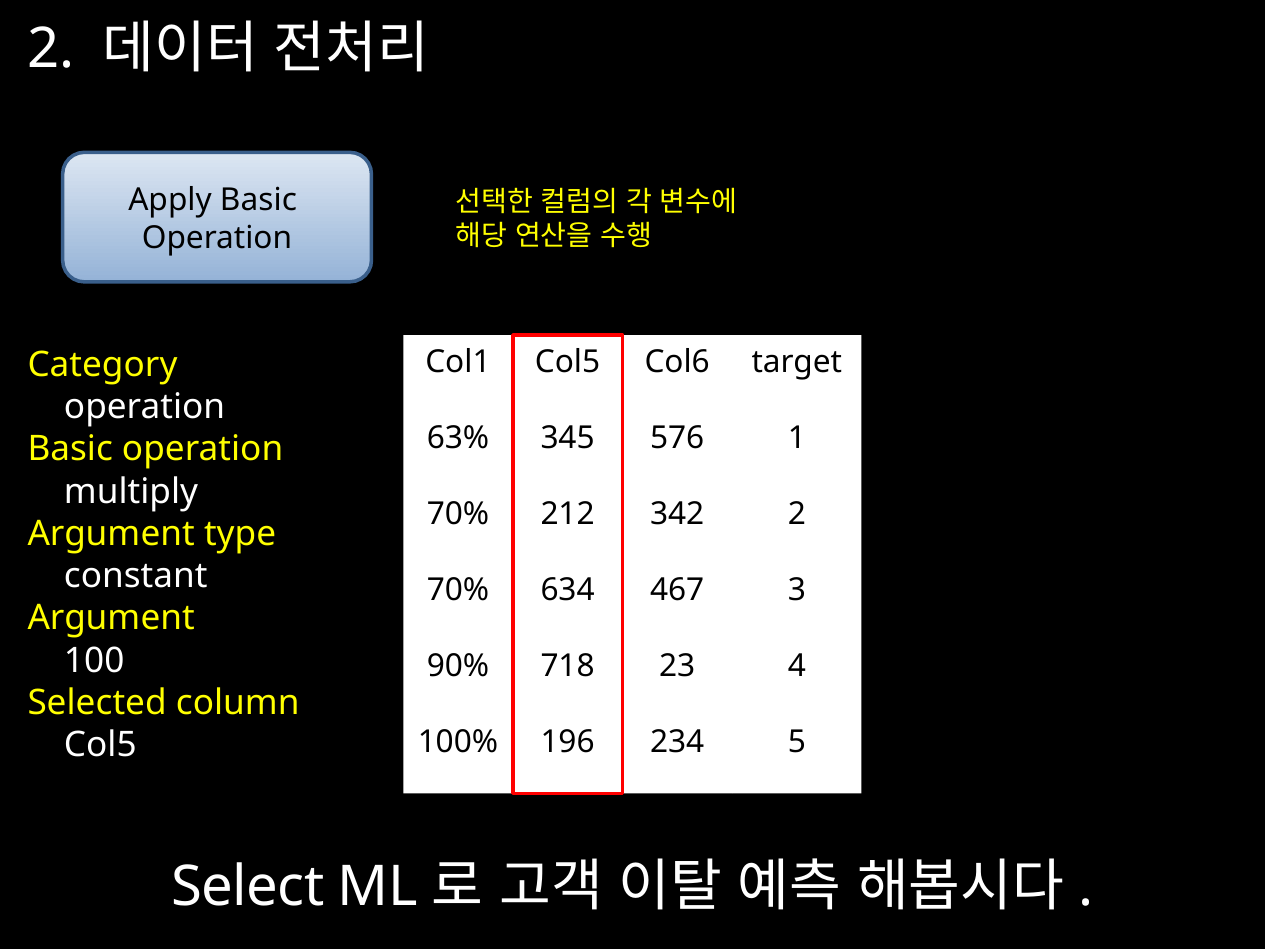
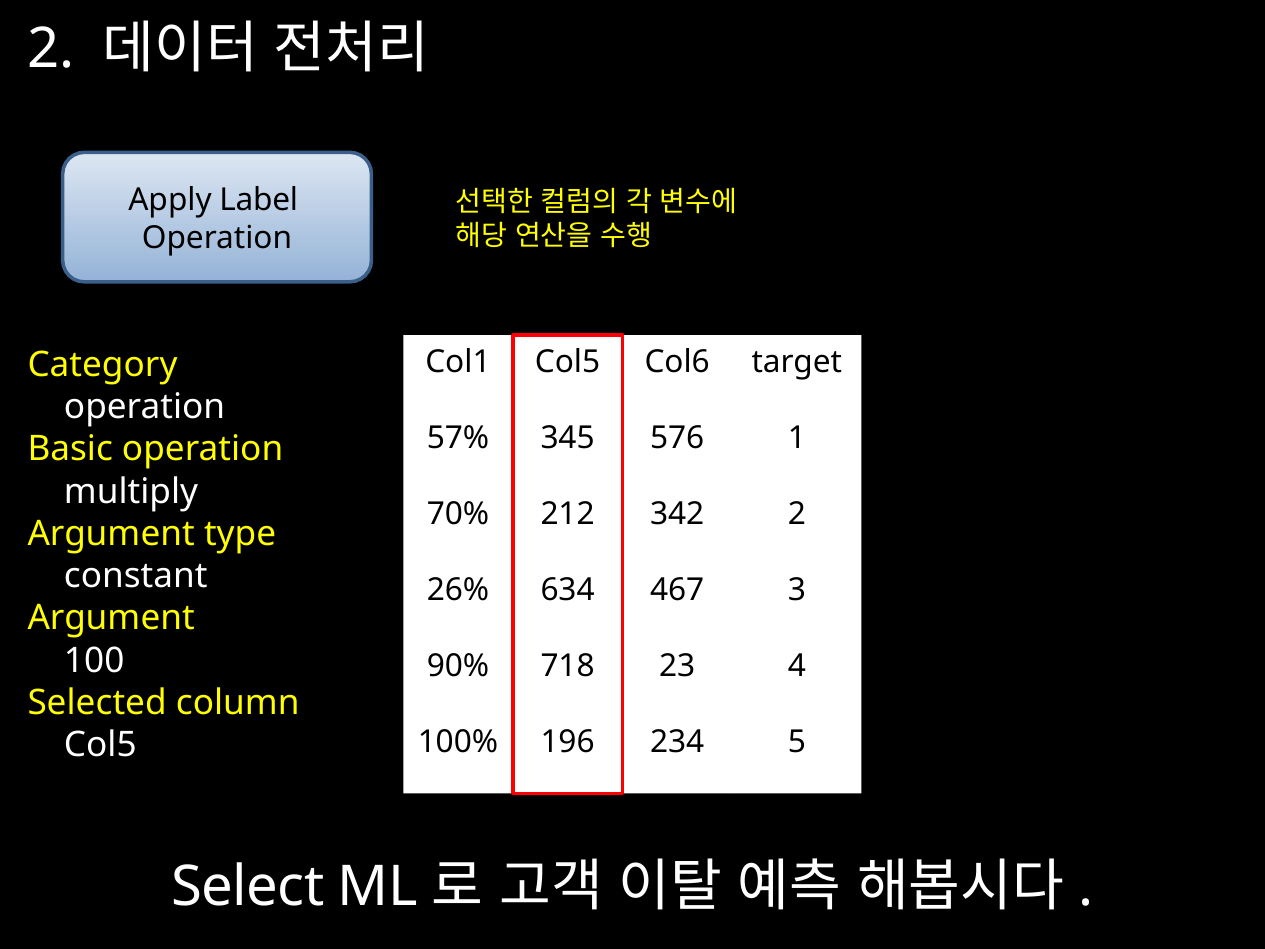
Apply Basic: Basic -> Label (259, 200)
63%: 63% -> 57% (458, 438)
70%: 70% -> 26% (458, 590)
